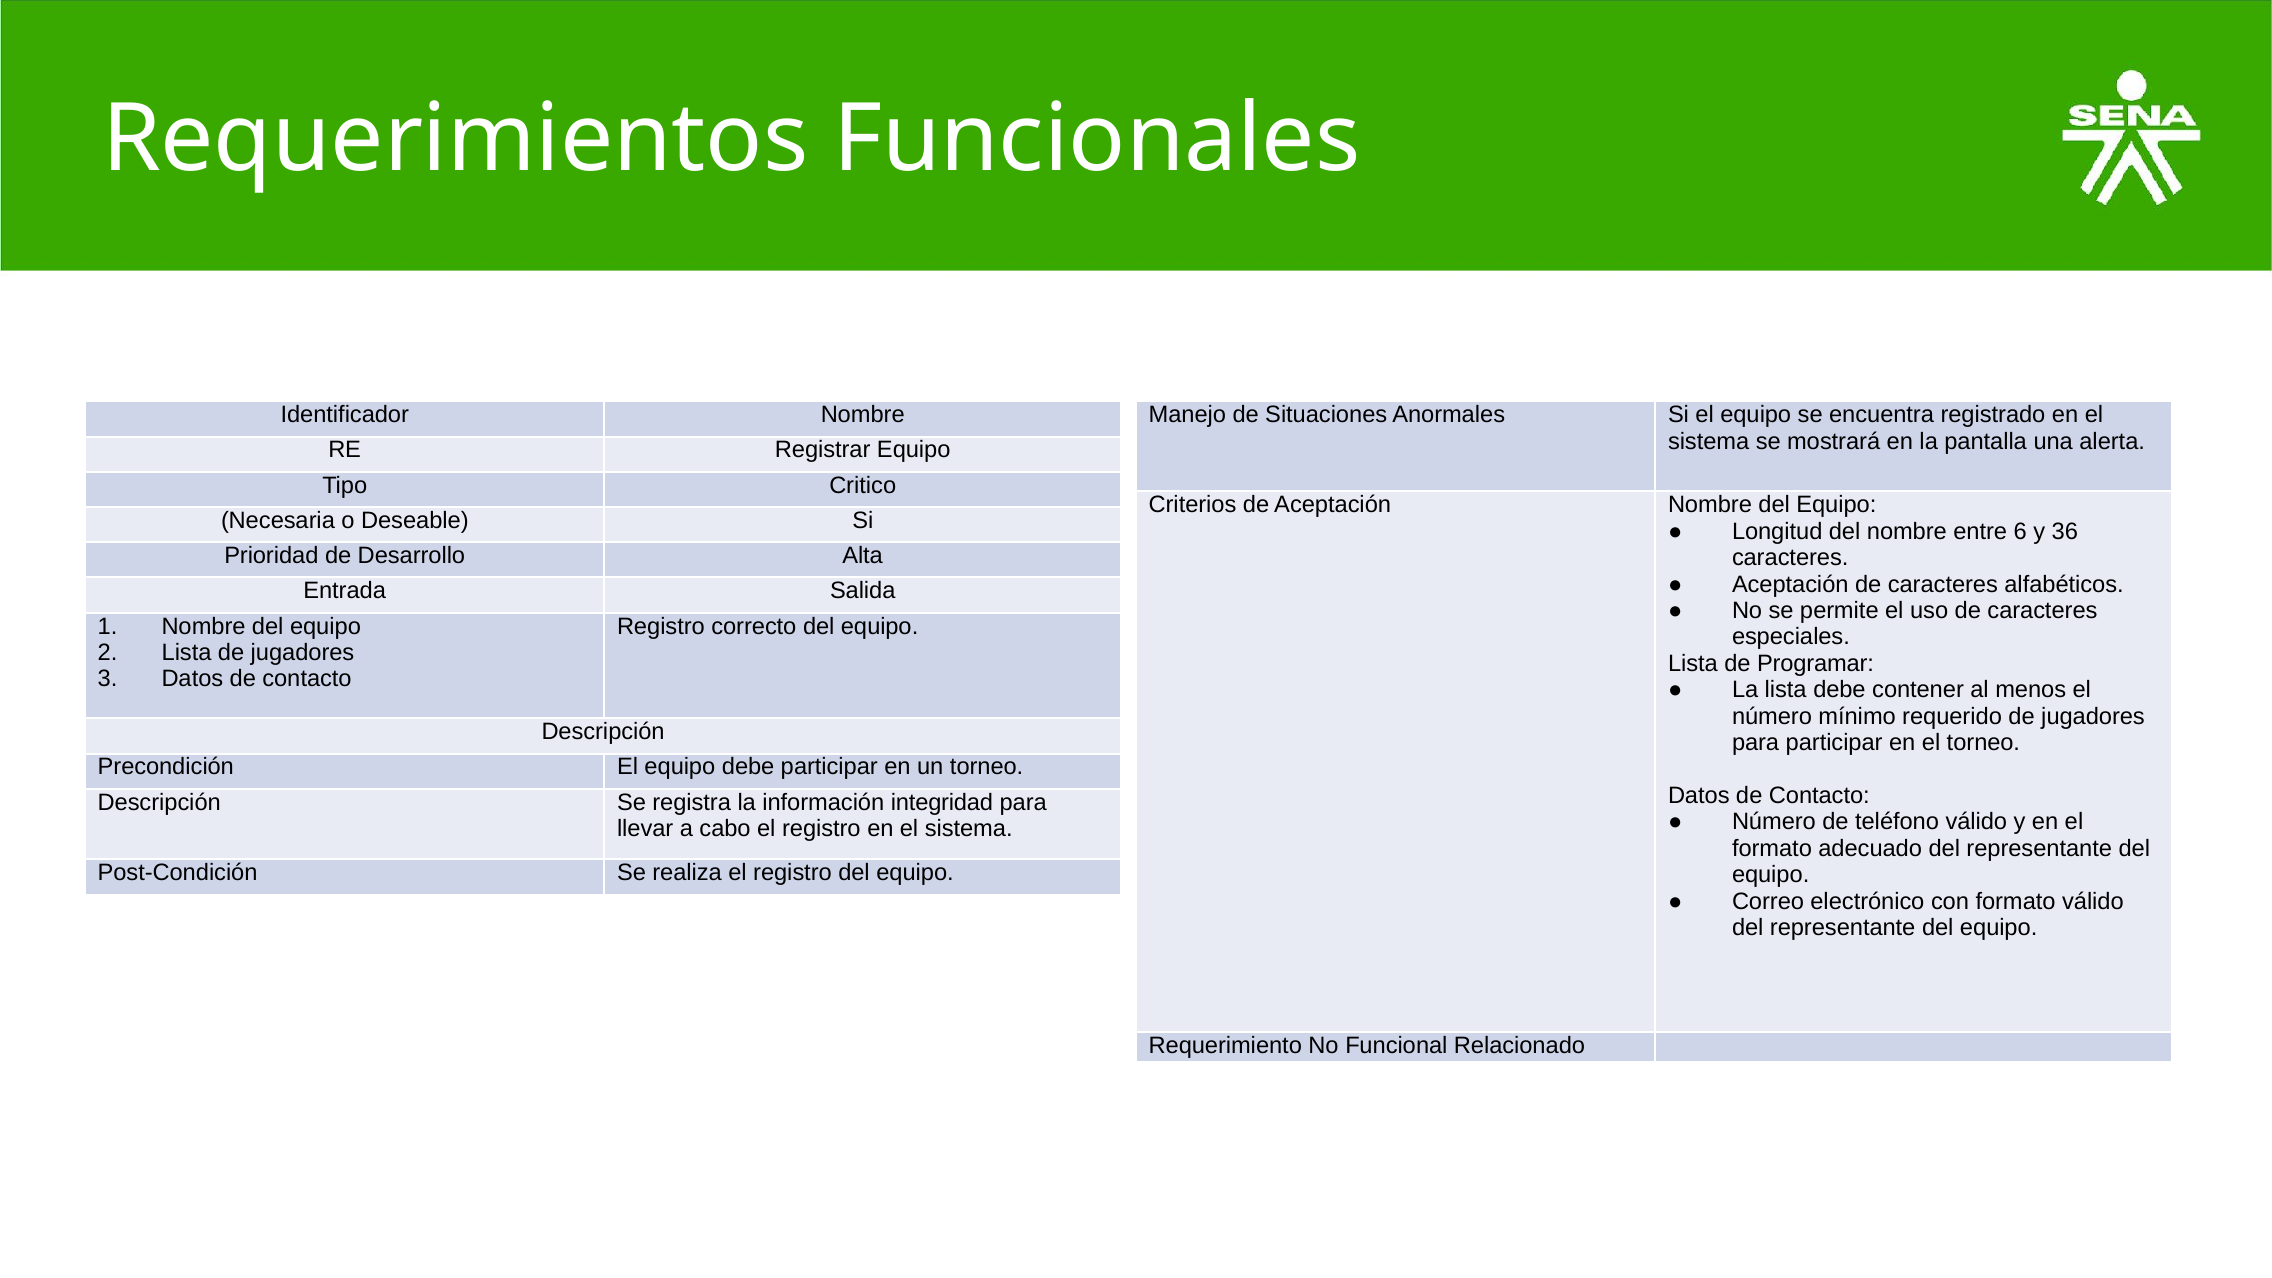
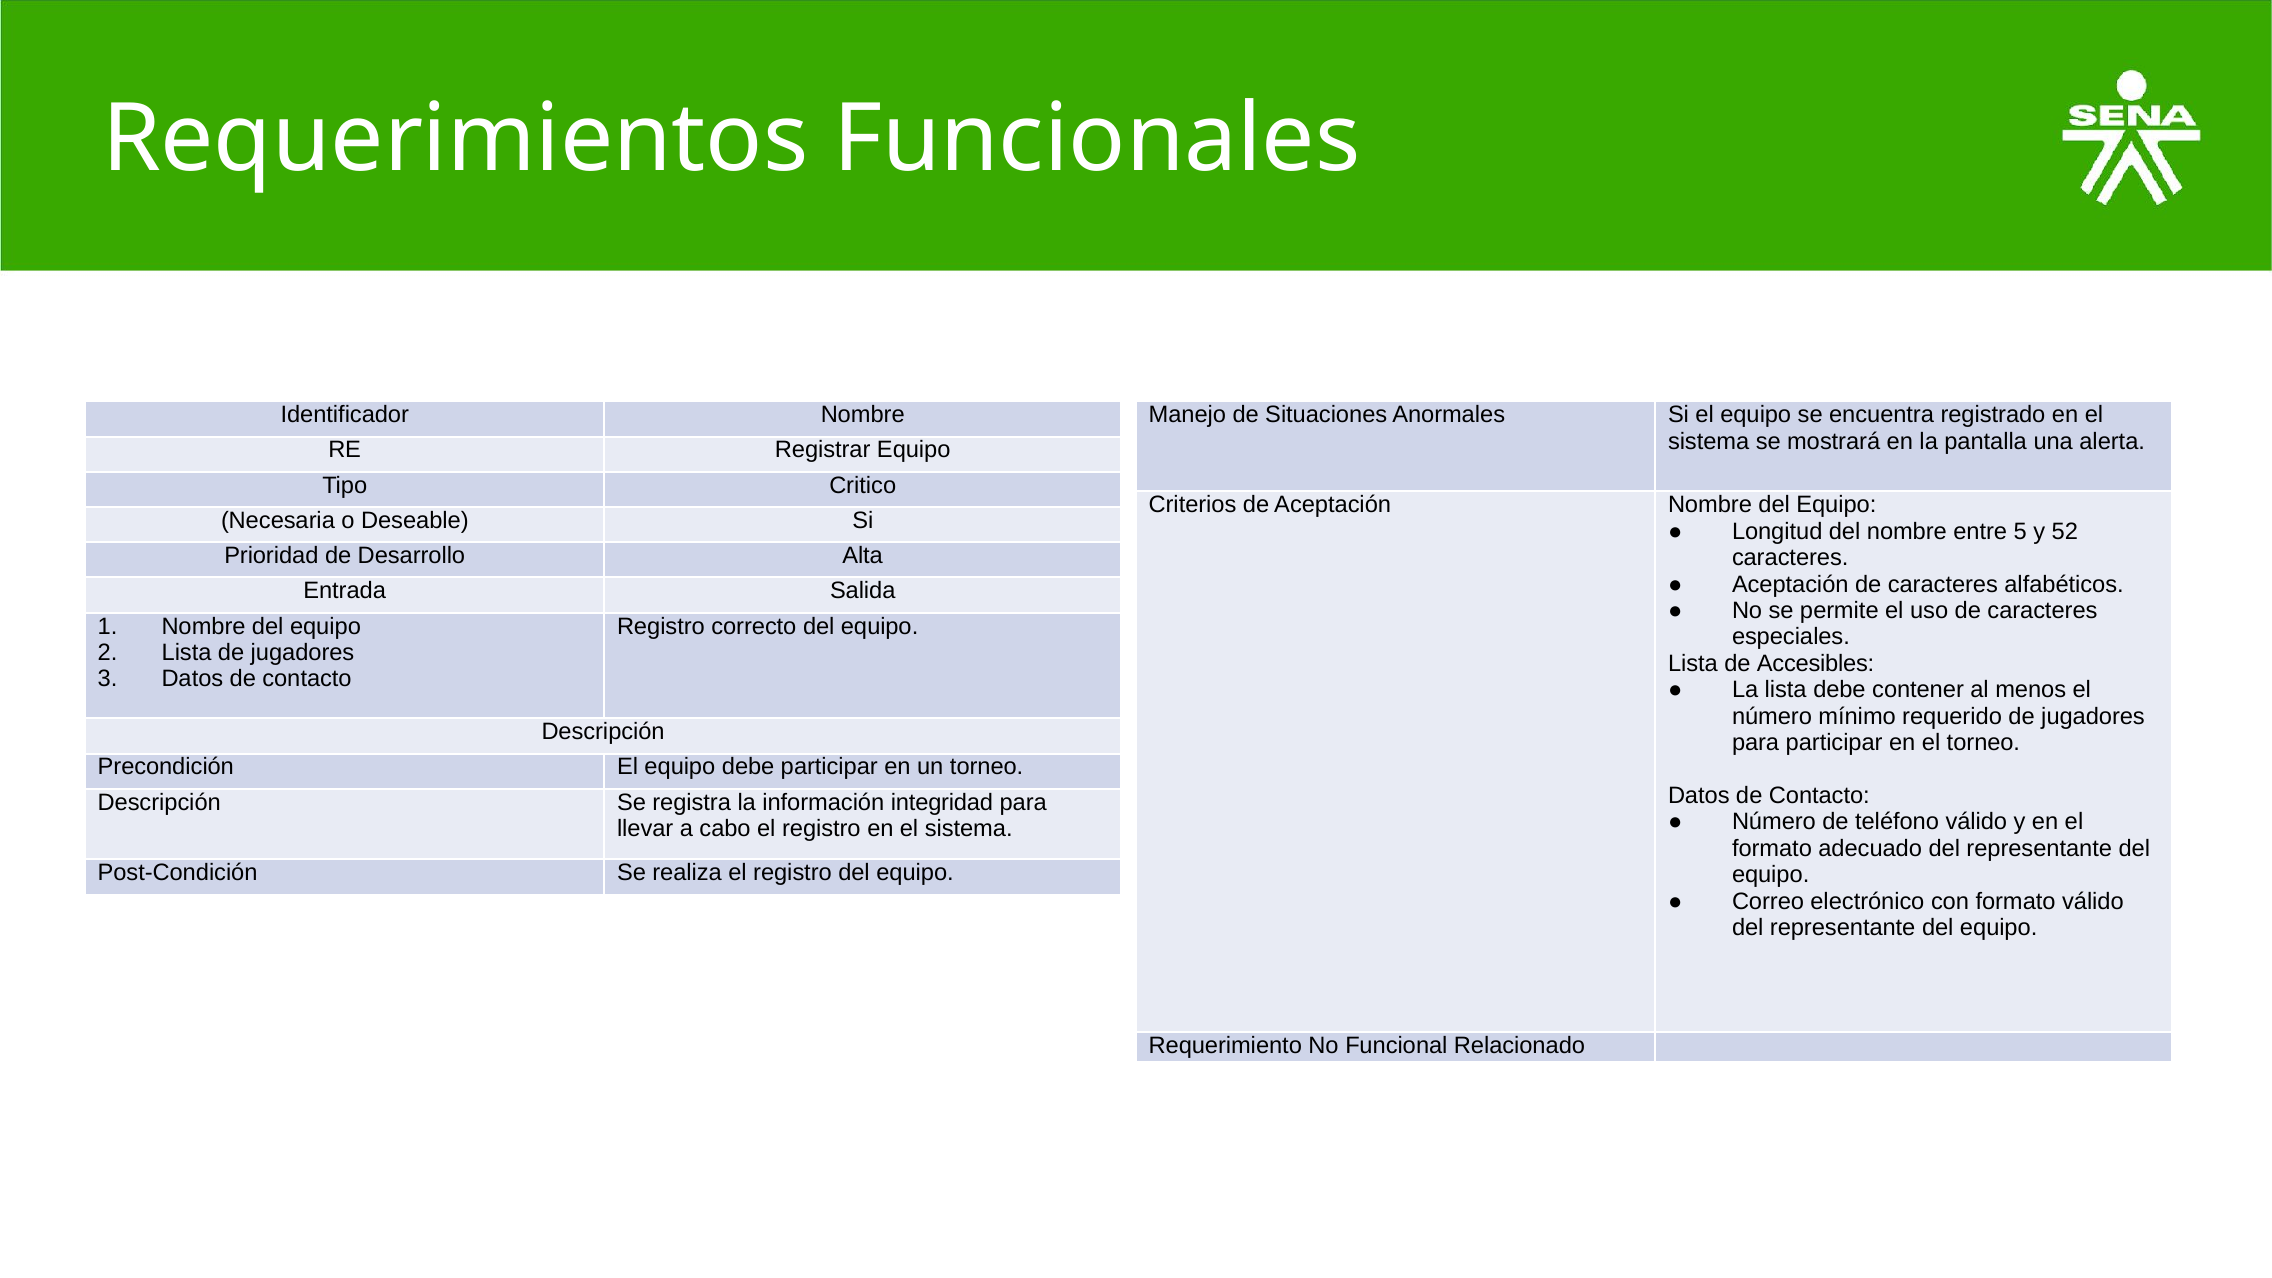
6: 6 -> 5 (2020, 531)
36: 36 -> 52 (2065, 531)
Programar: Programar -> Accesibles (1816, 664)
